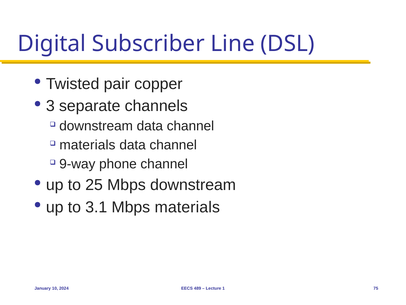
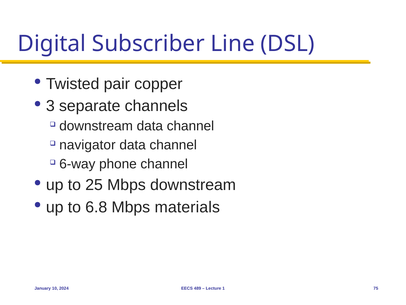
materials: materials -> navigator (87, 145)
9-way: 9-way -> 6-way (77, 164)
3.1: 3.1 -> 6.8 (96, 207)
